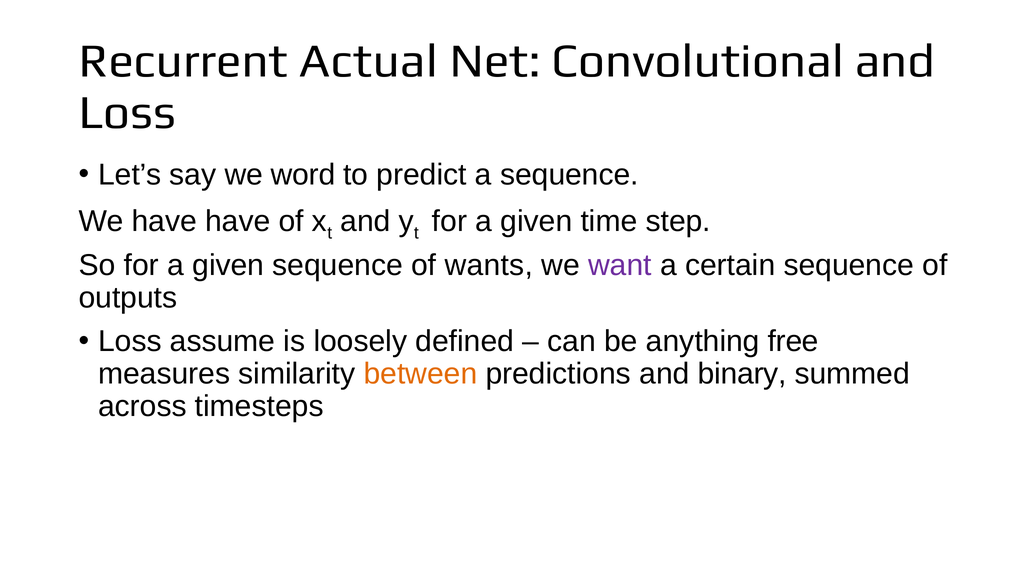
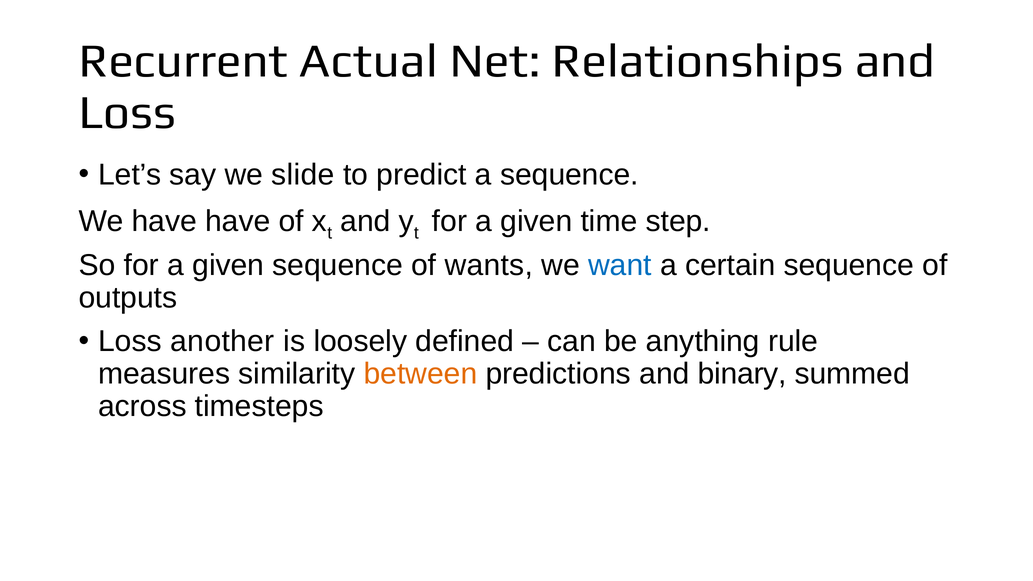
Convolutional: Convolutional -> Relationships (698, 61)
word: word -> slide (303, 175)
want colour: purple -> blue (620, 266)
assume: assume -> another (222, 341)
free: free -> rule (793, 341)
